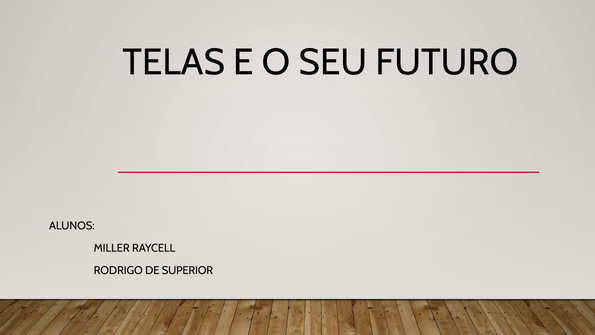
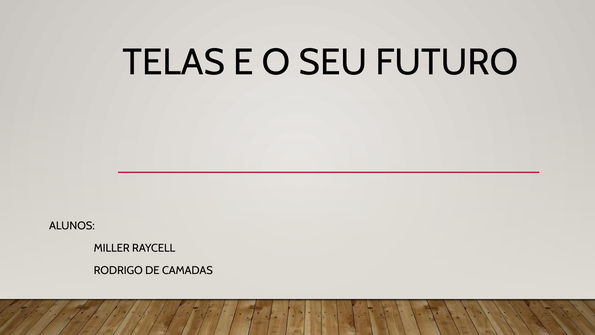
SUPERIOR: SUPERIOR -> CAMADAS (187, 270)
